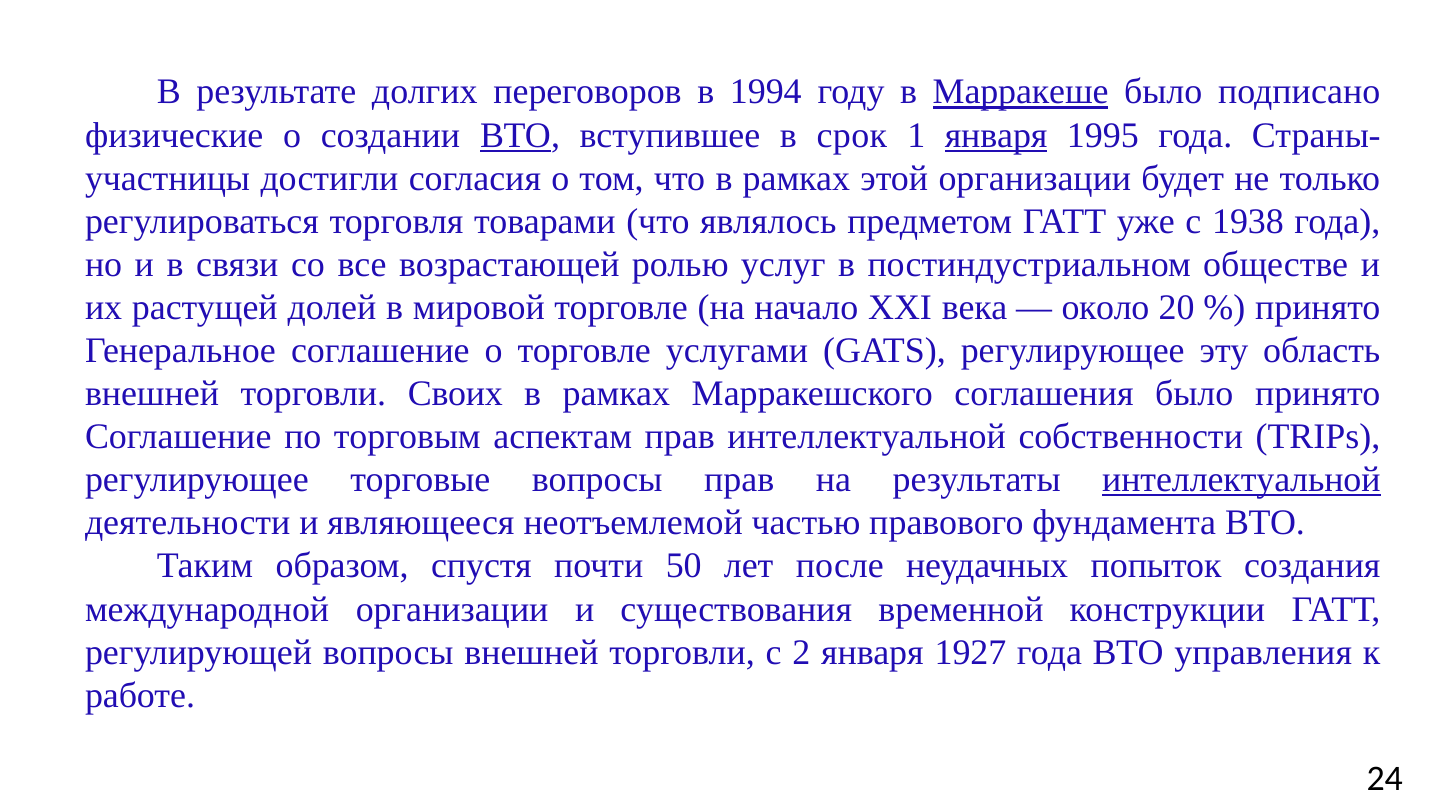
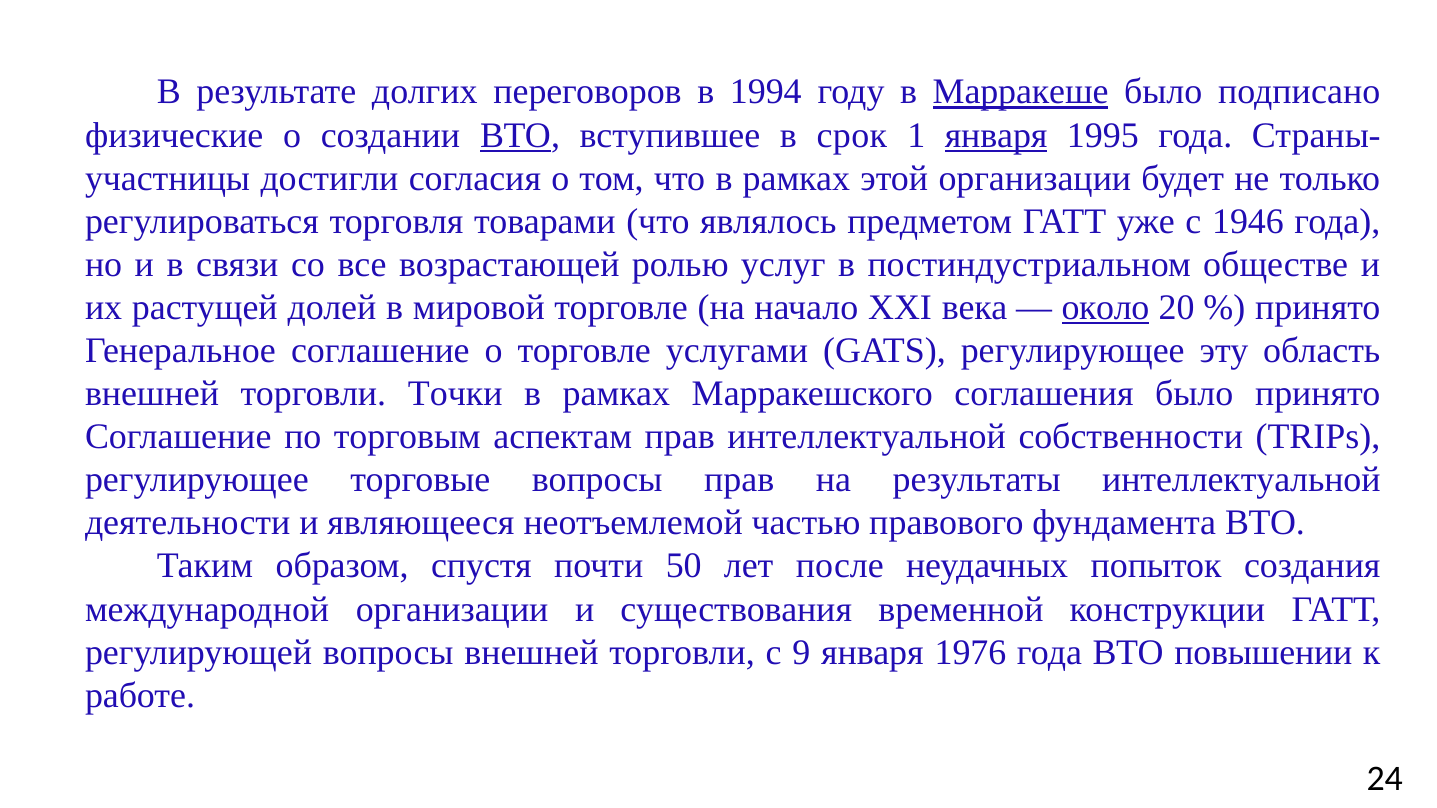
1938: 1938 -> 1946 (1248, 221)
около underline: none -> present (1105, 308)
Своих: Своих -> Точки (455, 394)
интеллектуальной underline: present -> none (1241, 480)
2: 2 -> 9 (801, 653)
1927: 1927 -> 1976 (970, 653)
управления: управления -> повышении (1263, 653)
